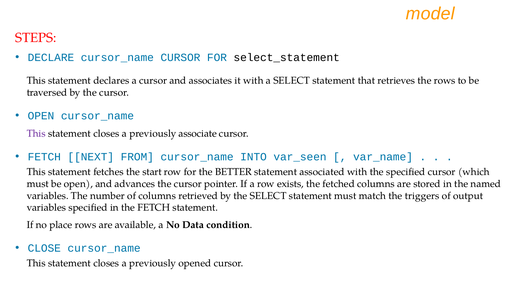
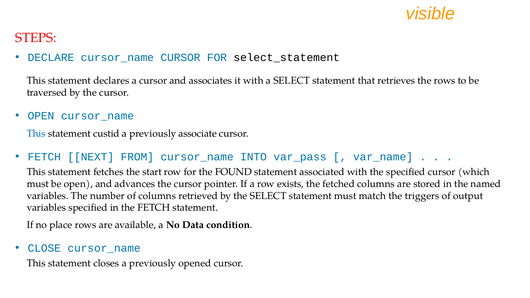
model: model -> visible (430, 14)
This colour: purple -> blue (36, 134)
closes: closes -> custid (106, 134)
var_seen: var_seen -> var_pass (300, 157)
BETTER: BETTER -> FOUND (233, 172)
